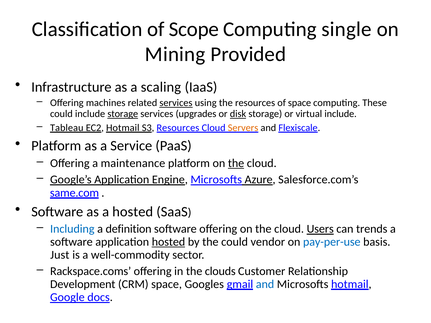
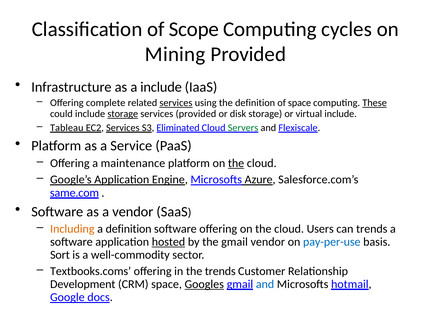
single: single -> cycles (347, 29)
a scaling: scaling -> include (161, 87)
machines: machines -> complete (106, 103)
the resources: resources -> definition (255, 103)
These underline: none -> present (375, 103)
services upgrades: upgrades -> provided (196, 114)
disk underline: present -> none (238, 114)
EC2 Hotmail: Hotmail -> Services (123, 128)
S3 Resources: Resources -> Eliminated (178, 128)
Servers colour: orange -> green (243, 128)
a hosted: hosted -> vendor (133, 212)
Including colour: blue -> orange (72, 229)
Users underline: present -> none (320, 229)
the could: could -> gmail (235, 242)
Just: Just -> Sort (60, 255)
Rackspace.coms: Rackspace.coms -> Textbooks.coms (91, 271)
the clouds: clouds -> trends (220, 271)
Googles underline: none -> present (204, 284)
